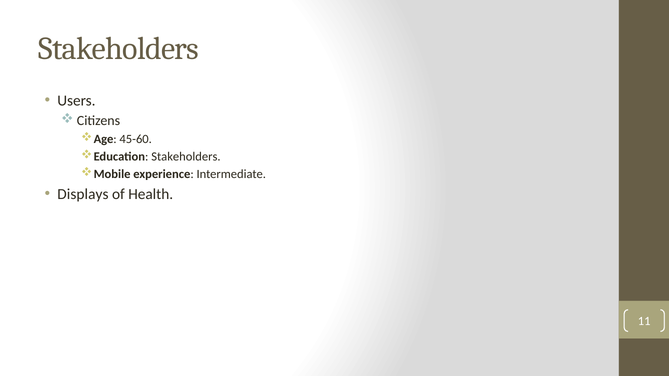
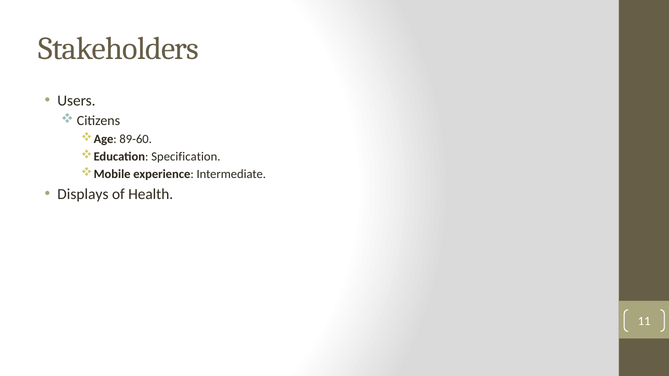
45-60: 45-60 -> 89-60 (136, 139)
Education Stakeholders: Stakeholders -> Specification (186, 157)
